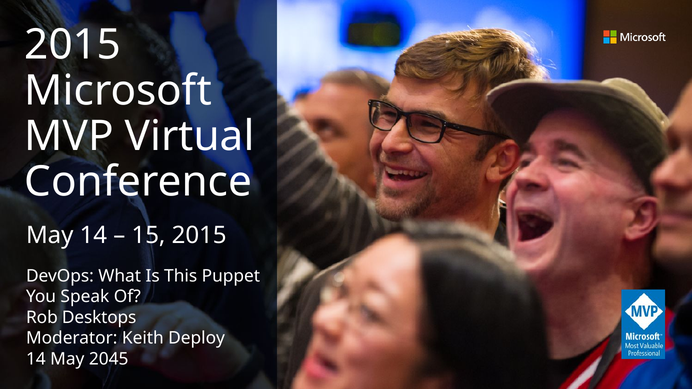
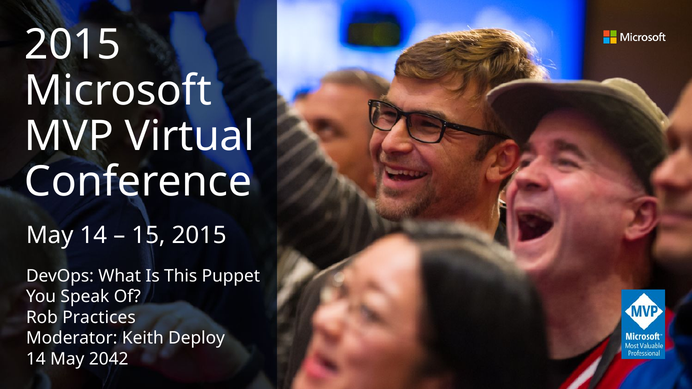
Desktops: Desktops -> Practices (99, 318)
2045: 2045 -> 2042 (109, 359)
